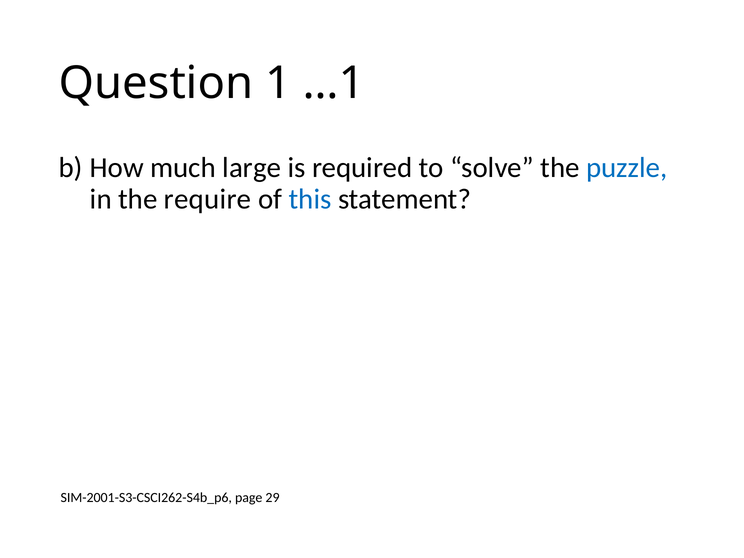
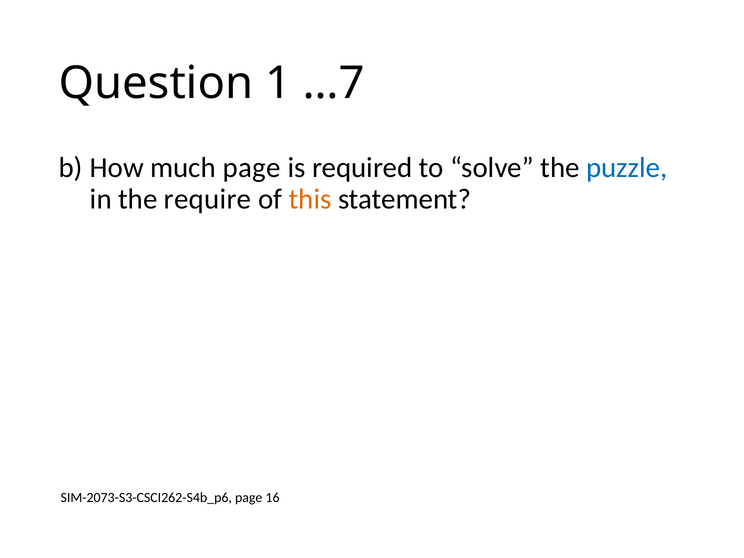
…1: …1 -> …7 (334, 83)
much large: large -> page (252, 168)
this colour: blue -> orange (310, 199)
SIM-2001-S3-CSCI262-S4b_p6: SIM-2001-S3-CSCI262-S4b_p6 -> SIM-2073-S3-CSCI262-S4b_p6 (146, 498)
29: 29 -> 16 (273, 498)
